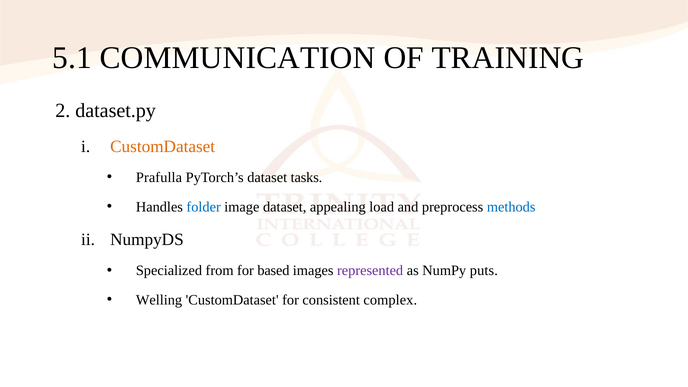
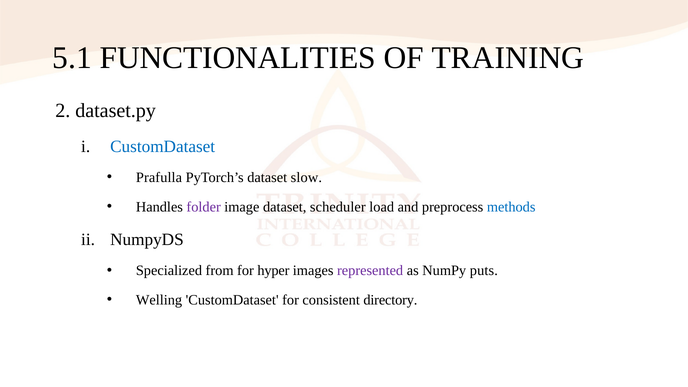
COMMUNICATION: COMMUNICATION -> FUNCTIONALITIES (238, 58)
CustomDataset colour: orange -> blue (163, 147)
tasks: tasks -> slow (306, 177)
folder colour: blue -> purple (204, 207)
appealing: appealing -> scheduler (338, 207)
based: based -> hyper (273, 271)
complex: complex -> directory (390, 300)
